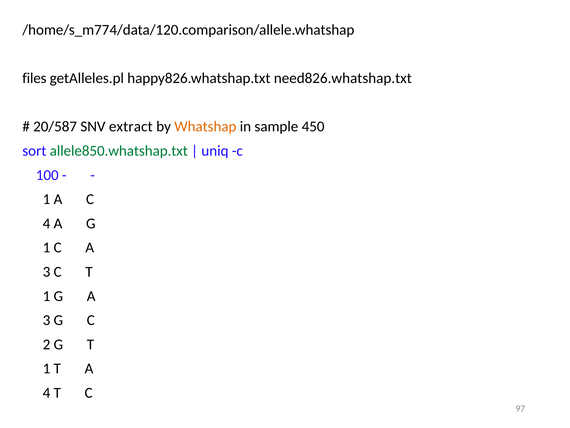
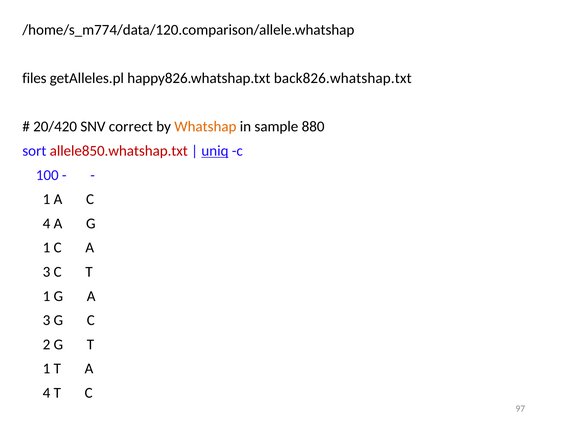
need826.whatshap.txt: need826.whatshap.txt -> back826.whatshap.txt (343, 78)
20/587: 20/587 -> 20/420 (55, 127)
extract: extract -> correct (131, 127)
450: 450 -> 880 (313, 127)
allele850.whatshap.txt colour: green -> red (119, 151)
uniq underline: none -> present (215, 151)
